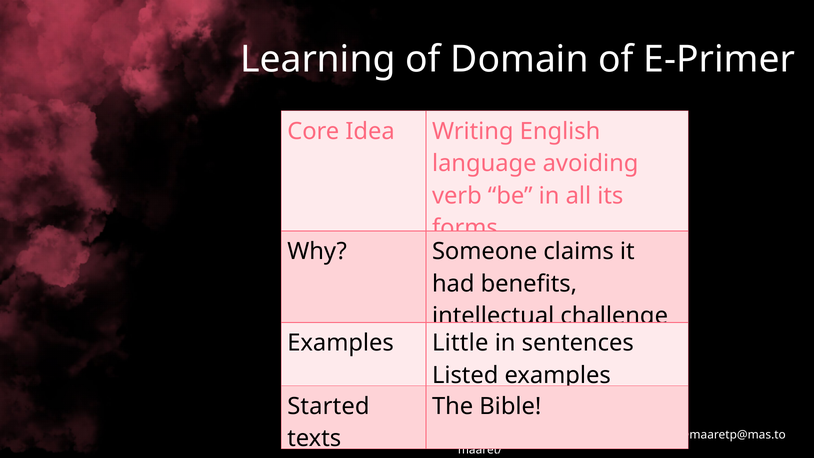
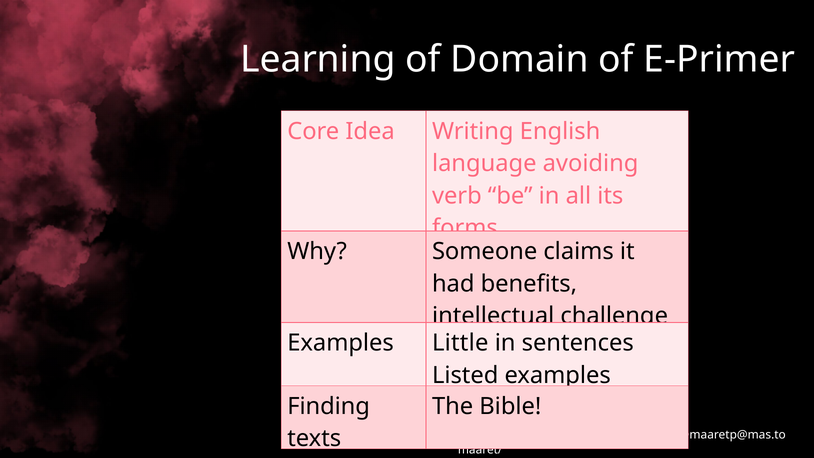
Started: Started -> Finding (329, 406)
